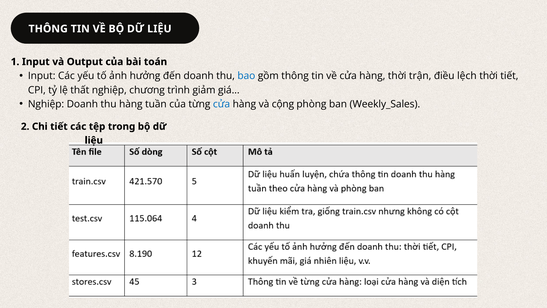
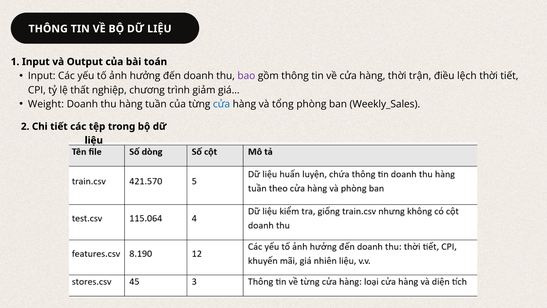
bao colour: blue -> purple (246, 76)
Nghiệp: Nghiệp -> Weight (46, 104)
cộng: cộng -> tổng (283, 104)
